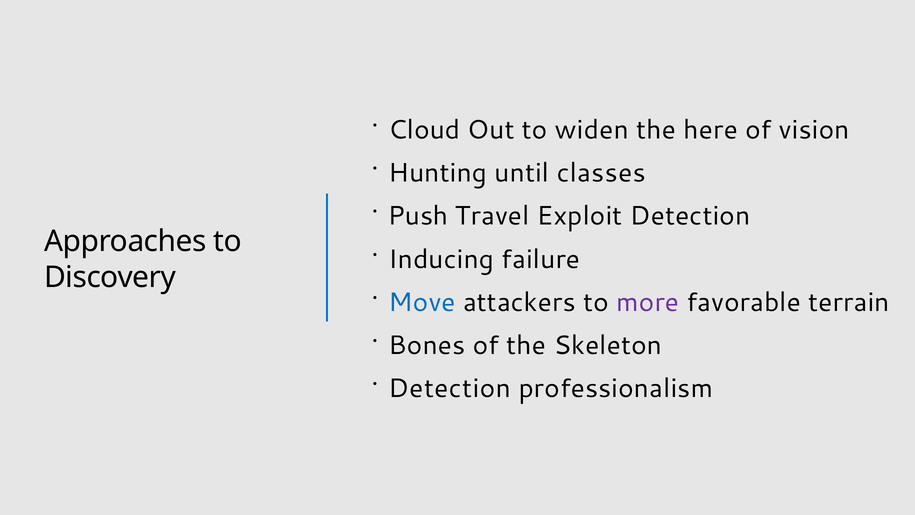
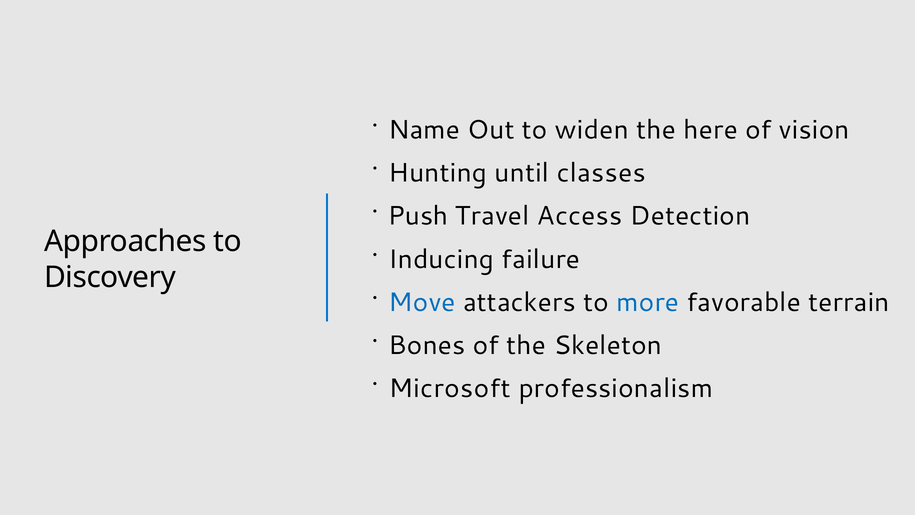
Cloud: Cloud -> Name (424, 130)
Exploit: Exploit -> Access (580, 216)
more colour: purple -> blue (648, 302)
Detection: Detection -> Microsoft (450, 388)
